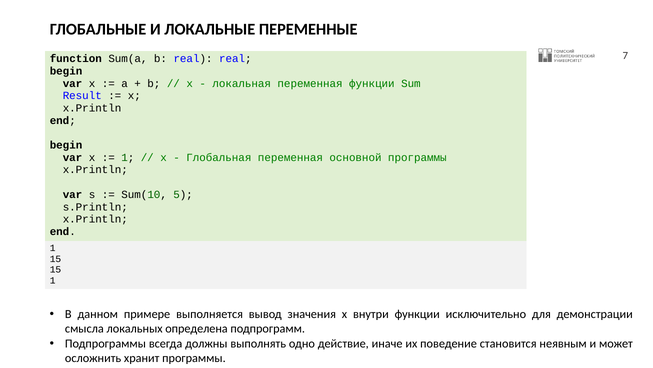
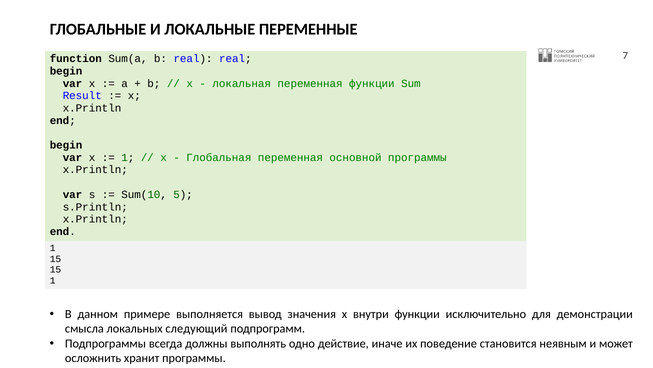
определена: определена -> следующий (196, 328)
